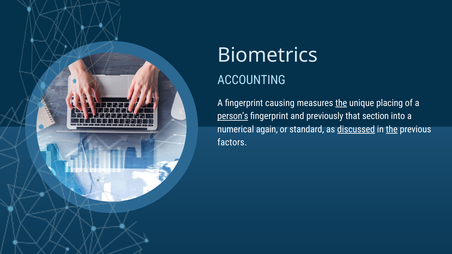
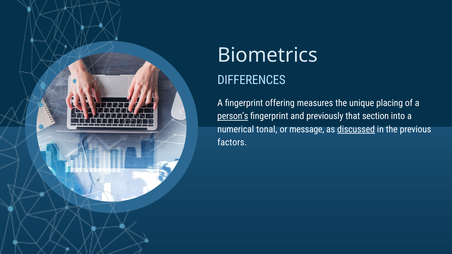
ACCOUNTING: ACCOUNTING -> DIFFERENCES (251, 80)
causing: causing -> offering (280, 103)
the underline: present -> none (341, 103)
again: again -> tonal (267, 130)
standard: standard -> message (307, 130)
the underline: present -> none (392, 130)
